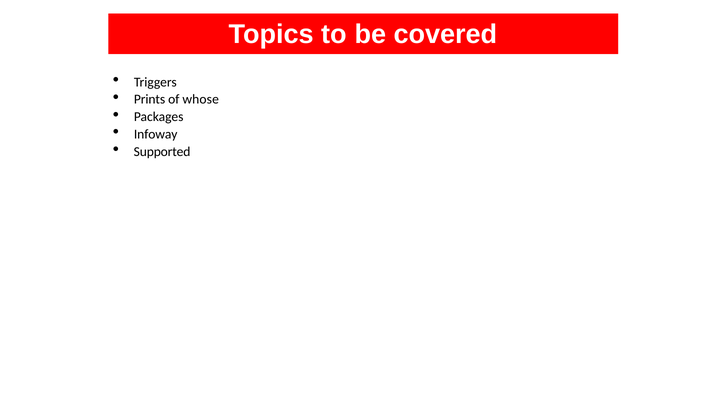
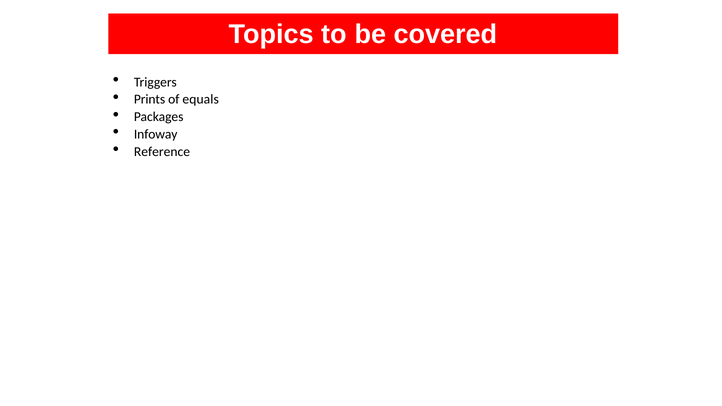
whose: whose -> equals (201, 99)
Supported: Supported -> Reference (162, 152)
